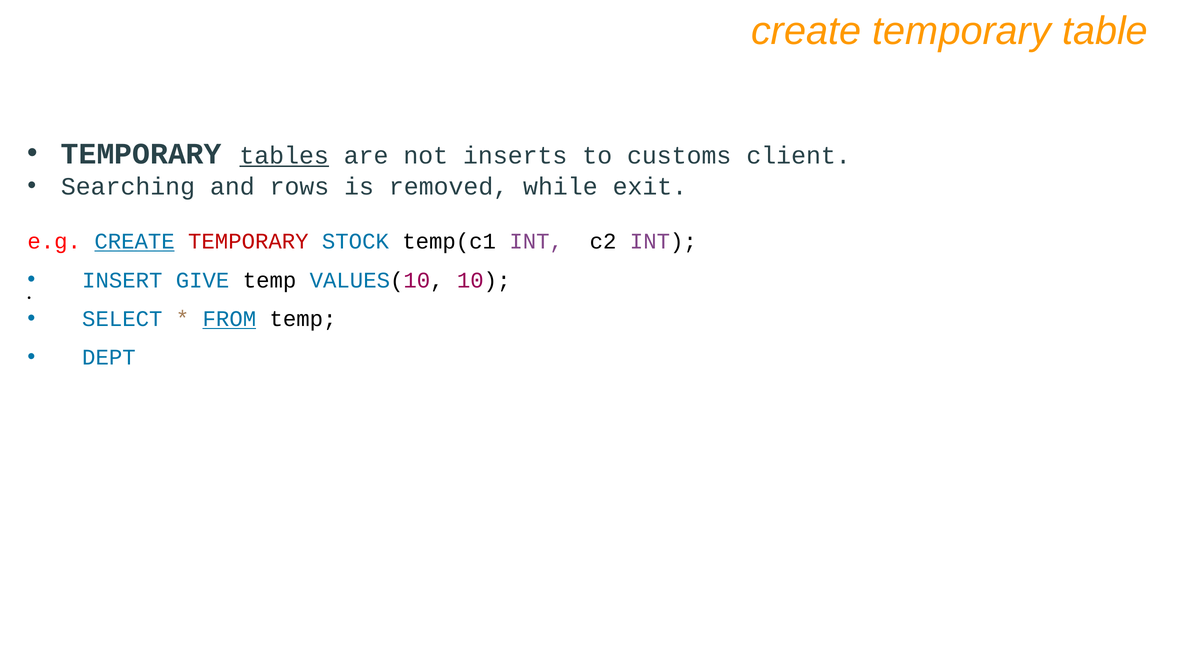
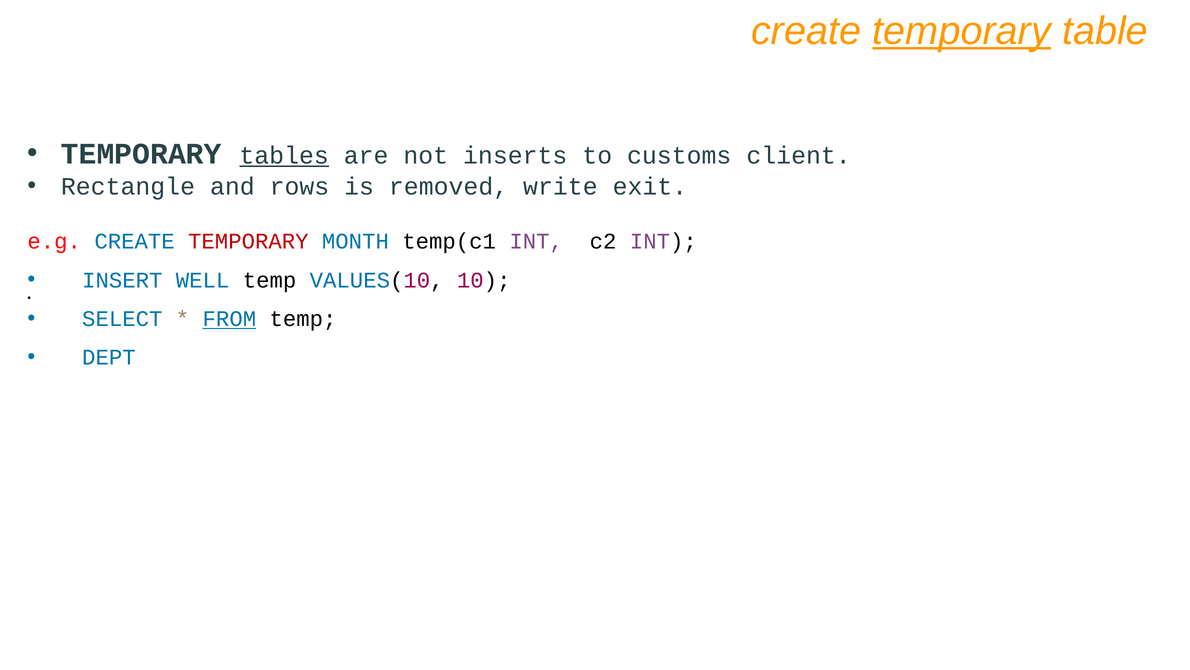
temporary underline: none -> present (962, 31)
Searching: Searching -> Rectangle (128, 186)
while: while -> write (560, 186)
CREATE underline: present -> none (135, 241)
STOCK: STOCK -> MONTH (355, 241)
GIVE: GIVE -> WELL (203, 280)
